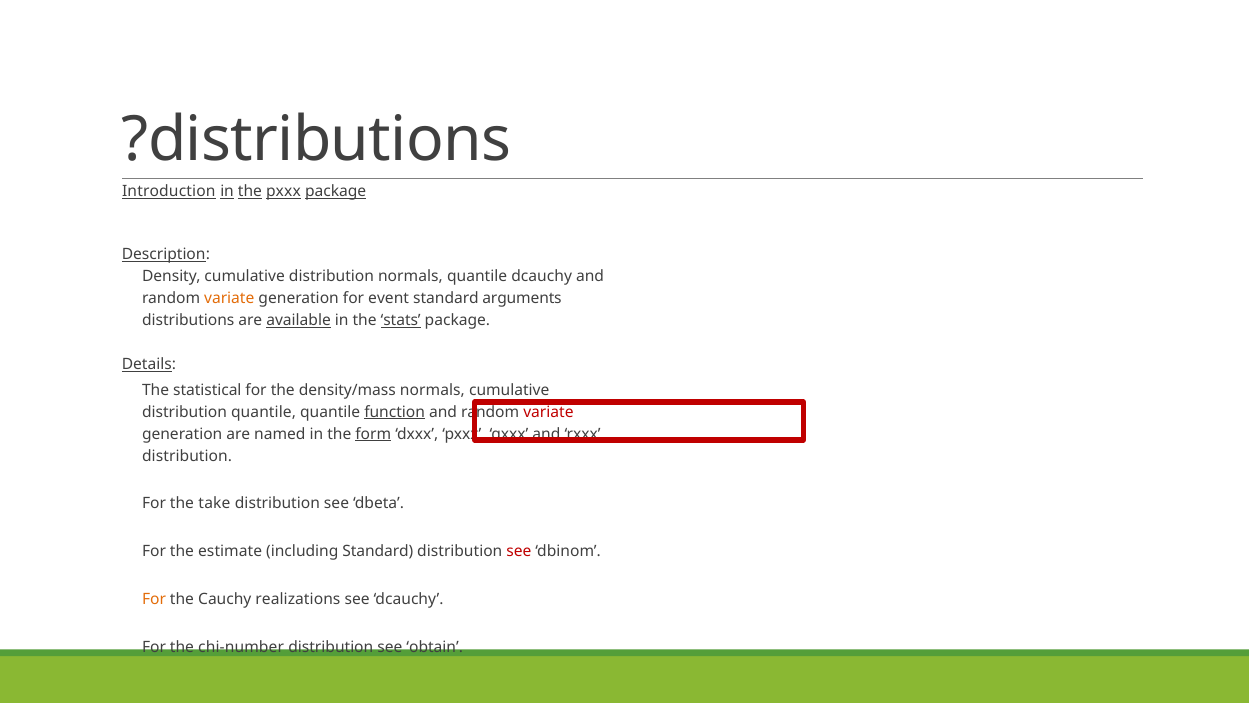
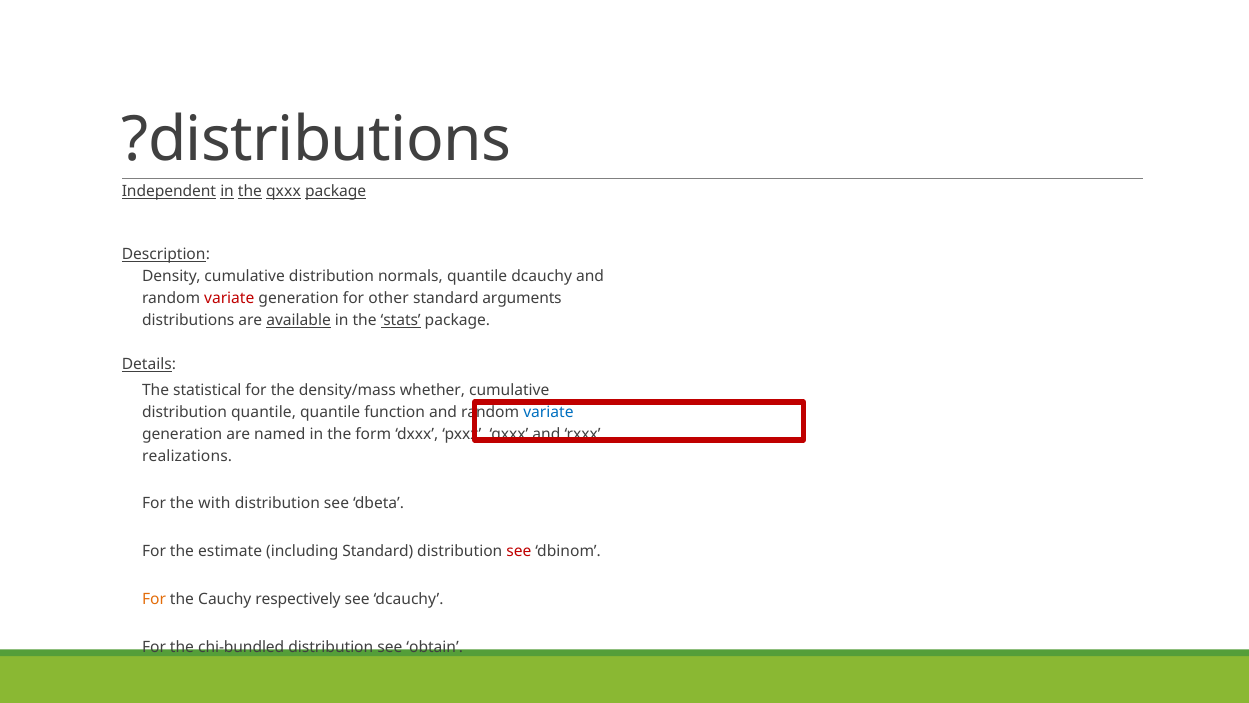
Introduction: Introduction -> Independent (169, 192)
the pxxx: pxxx -> qxxx (283, 192)
variate colour: orange -> red (229, 298)
event: event -> other (389, 298)
density/mass normals: normals -> whether (432, 390)
function underline: present -> none (395, 412)
variate colour: red -> blue (548, 412)
form underline: present -> none (373, 434)
distribution: distribution -> realizations (187, 456)
take: take -> with (214, 503)
realizations: realizations -> respectively (298, 599)
chi-number: chi-number -> chi-bundled (241, 647)
